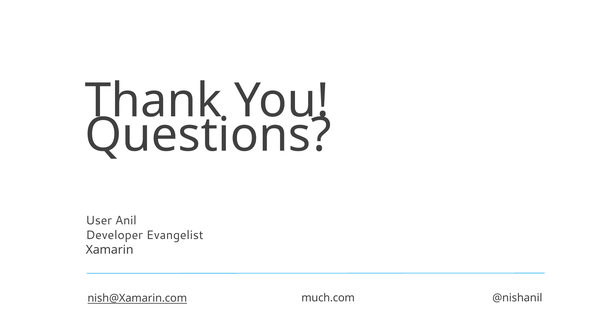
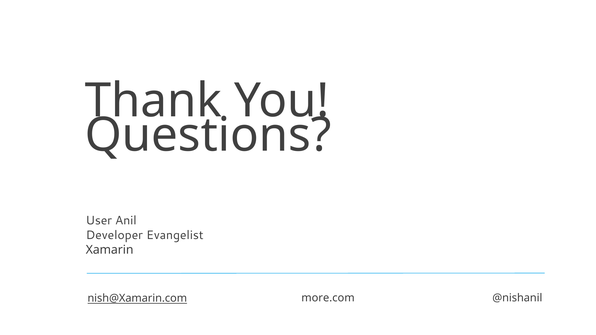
much.com: much.com -> more.com (328, 298)
